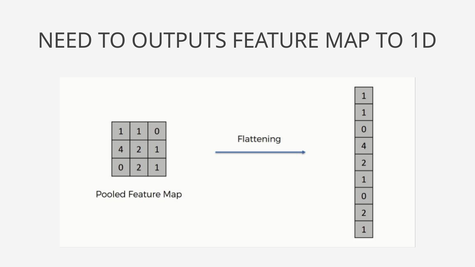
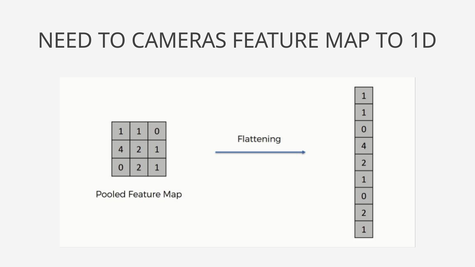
OUTPUTS: OUTPUTS -> CAMERAS (179, 41)
